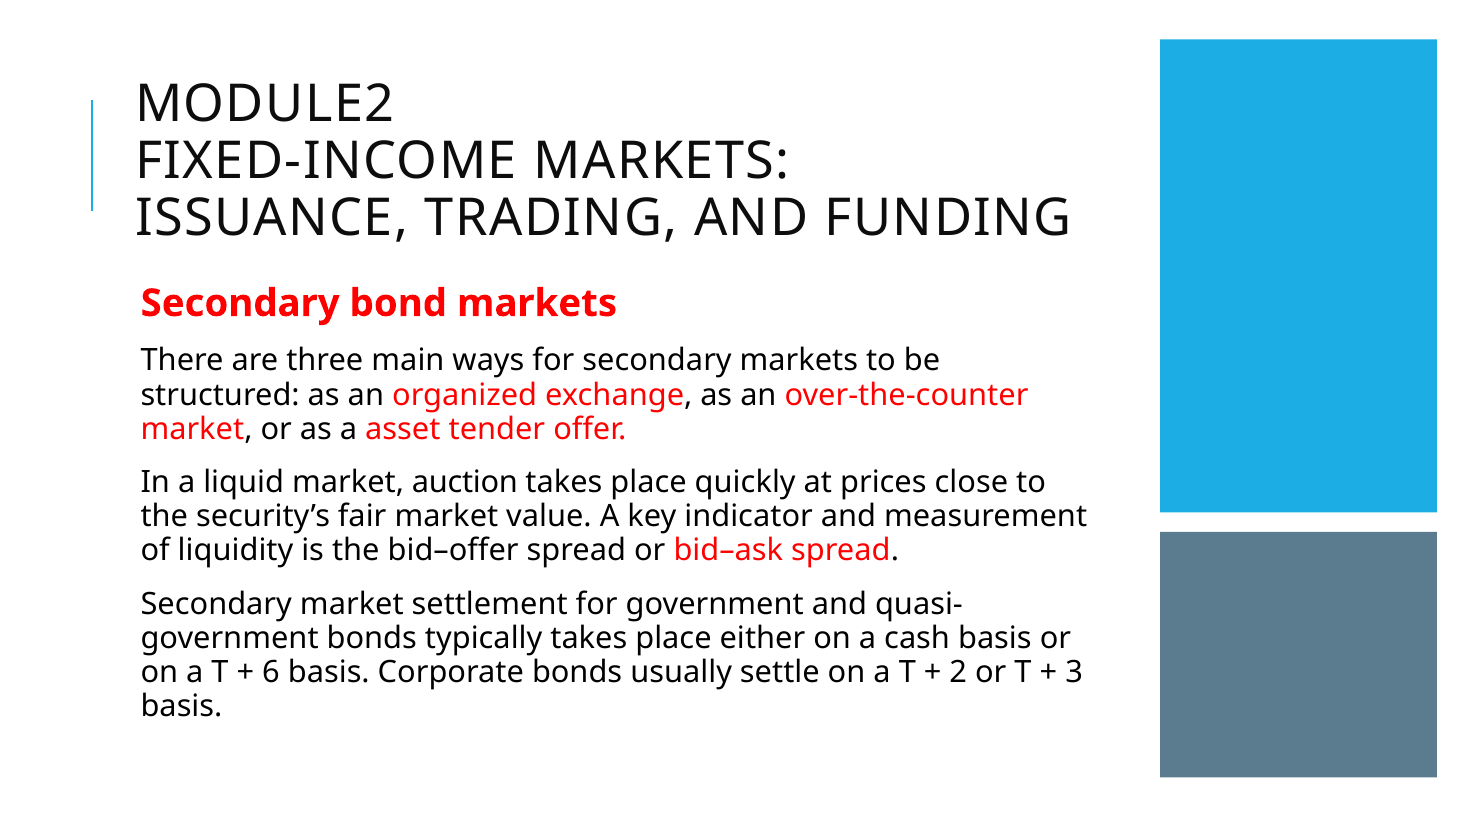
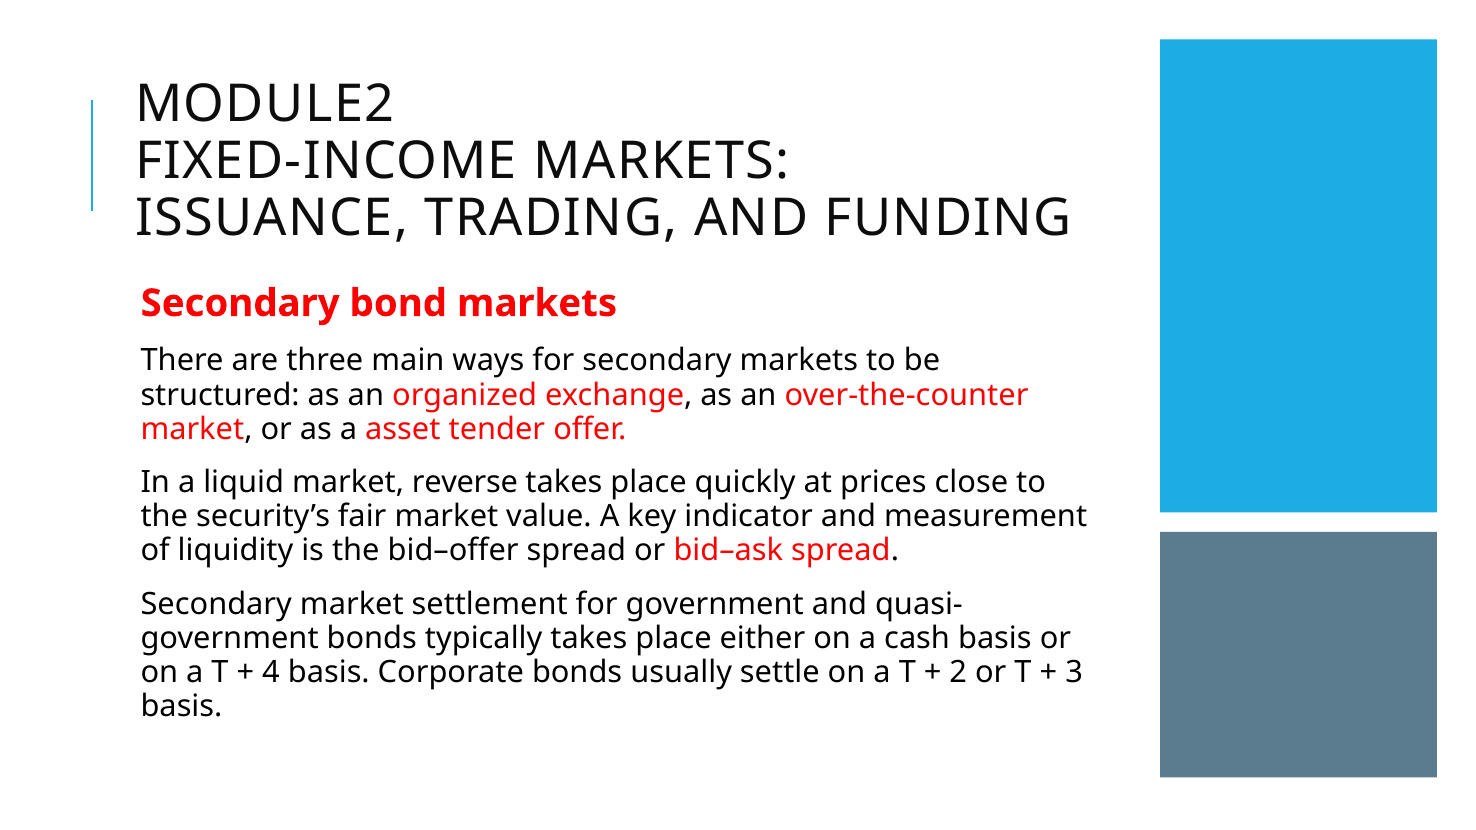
auction: auction -> reverse (465, 482)
6: 6 -> 4 (271, 672)
